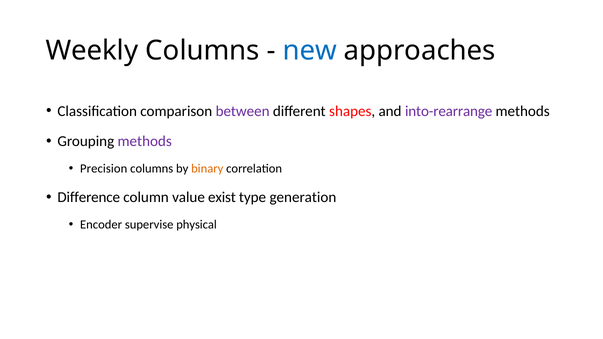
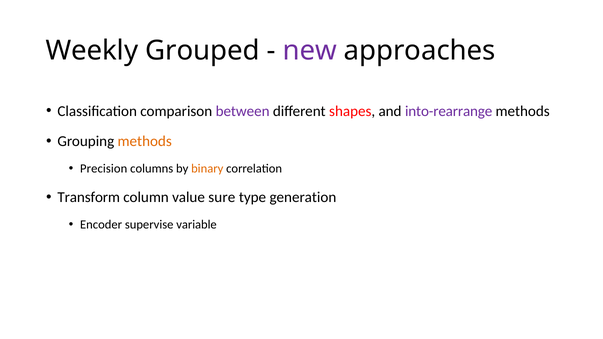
Weekly Columns: Columns -> Grouped (203, 51)
new colour: blue -> purple (310, 51)
methods colour: purple -> orange (145, 142)
Difference: Difference -> Transform (89, 198)
exist: exist -> sure (222, 198)
physical: physical -> variable (197, 225)
